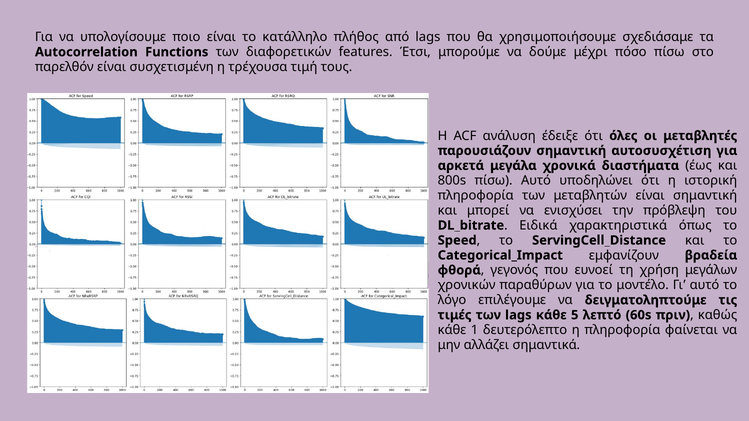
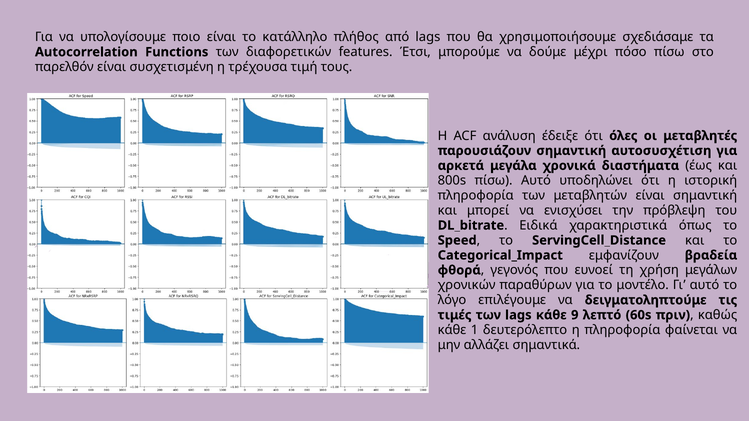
5: 5 -> 9 (575, 315)
